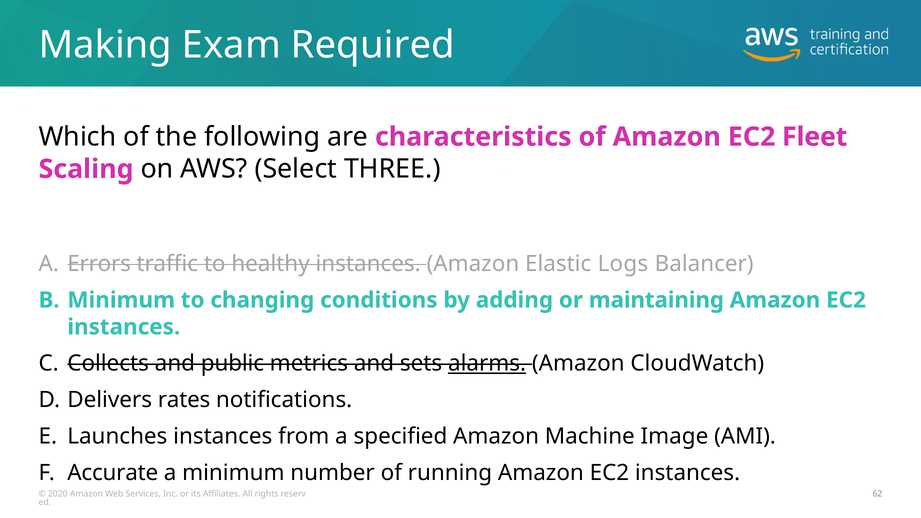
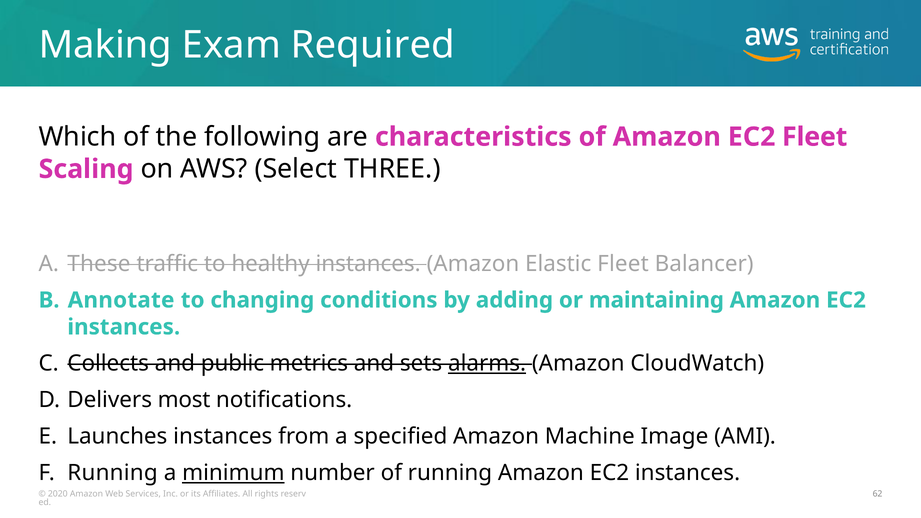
Errors: Errors -> These (99, 264)
Elastic Logs: Logs -> Fleet (623, 264)
Minimum: Minimum -> Annotate (121, 300)
rates: rates -> most (184, 400)
Accurate: Accurate -> Running (113, 473)
minimum underline: none -> present (233, 473)
